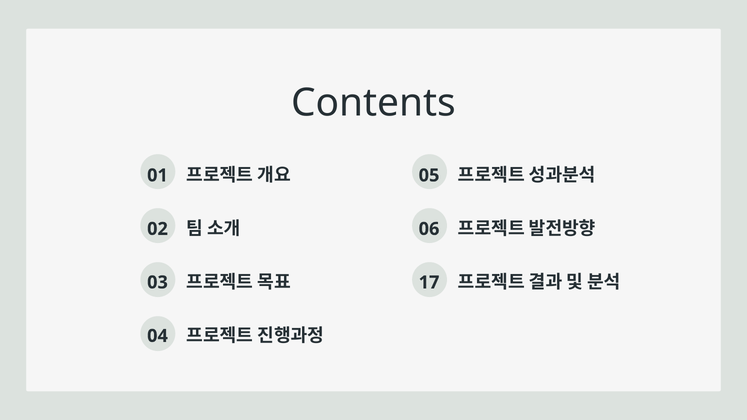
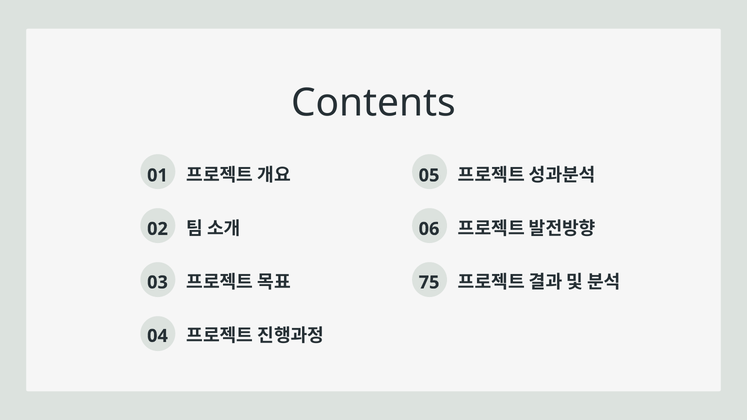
17: 17 -> 75 (429, 283)
